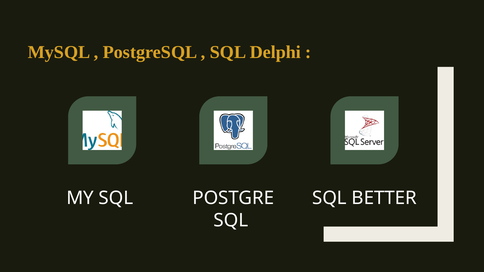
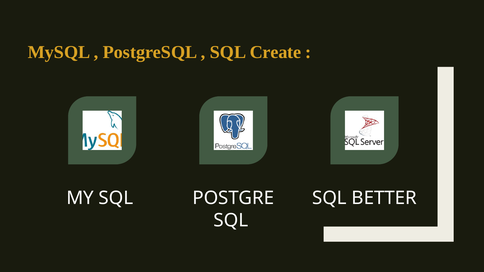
Delphi: Delphi -> Create (275, 52)
